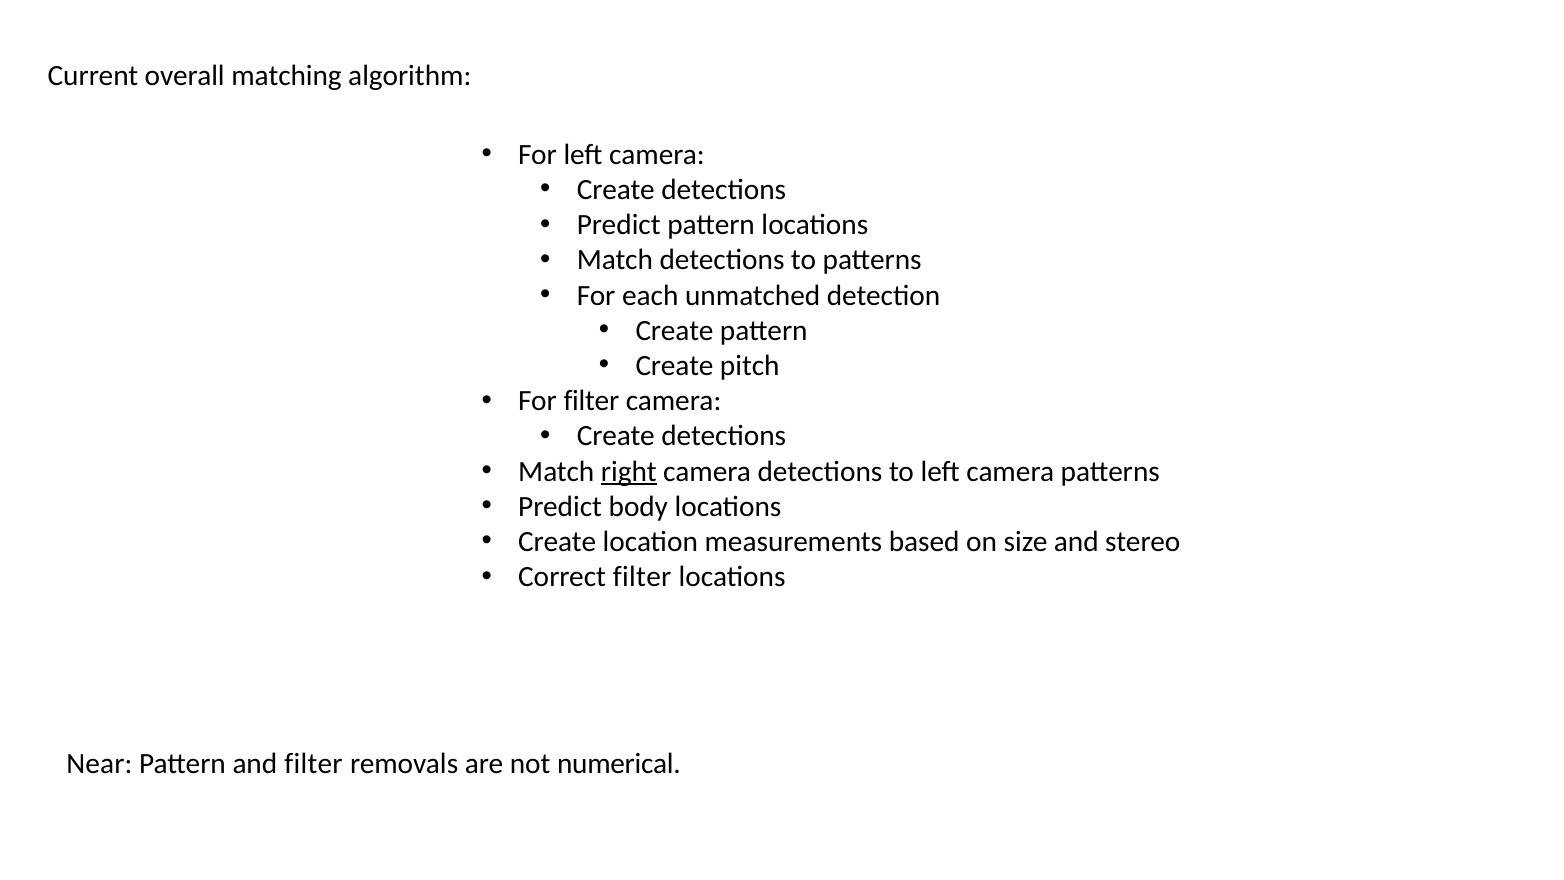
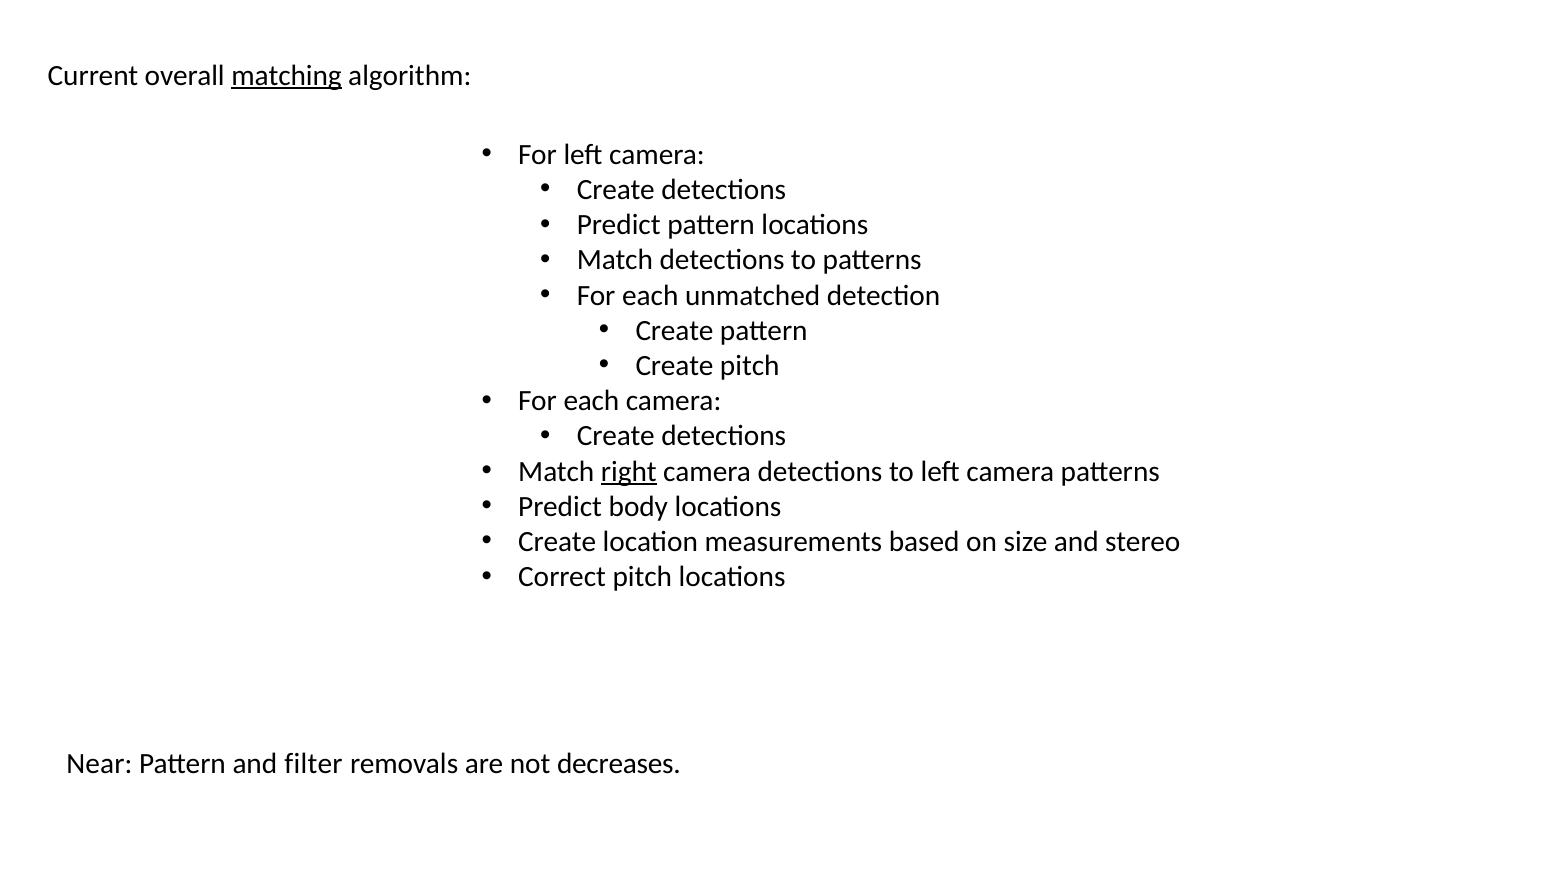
matching underline: none -> present (286, 76)
filter: filter -> each (591, 401)
Correct filter: filter -> pitch (642, 577)
numerical: numerical -> decreases (619, 764)
